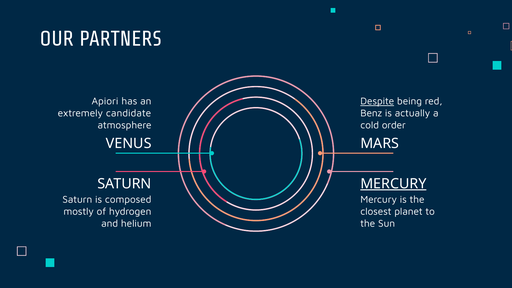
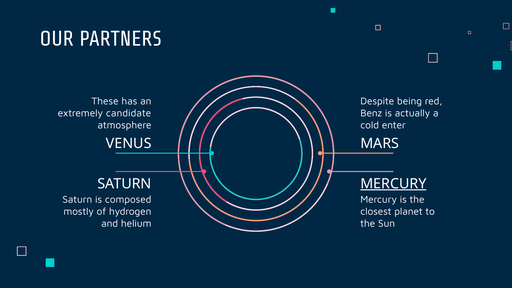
Apiori: Apiori -> These (105, 101)
Despite underline: present -> none (377, 101)
order: order -> enter (394, 125)
